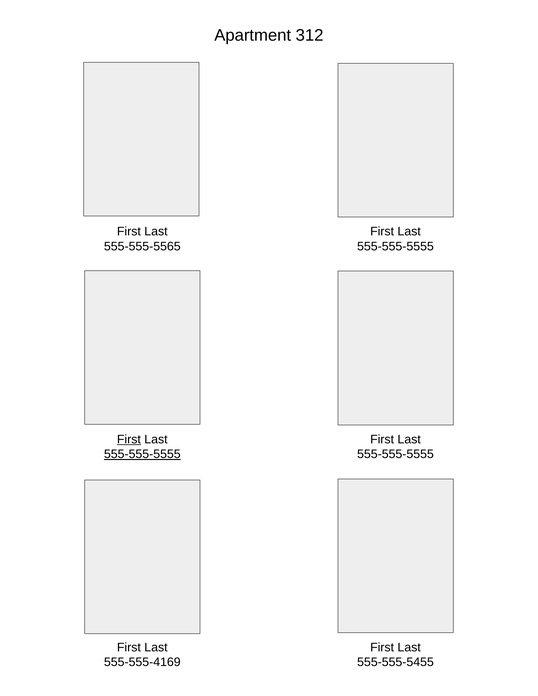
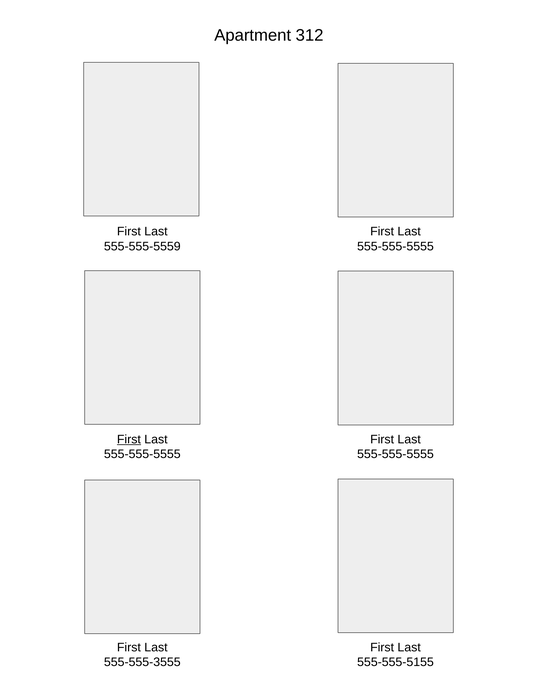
555-555-5565: 555-555-5565 -> 555-555-5559 (142, 246)
555-555-5555 underline: present -> none (142, 454)
555-555-4169: 555-555-4169 -> 555-555-3555 (142, 662)
555-555-5455: 555-555-5455 -> 555-555-5155 (395, 662)
